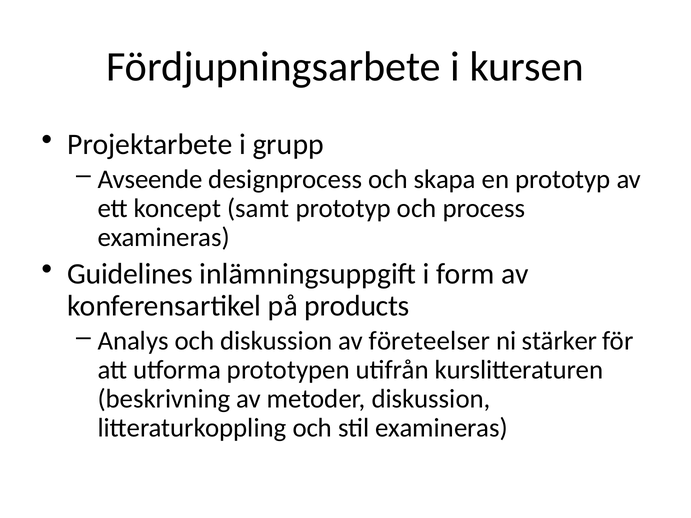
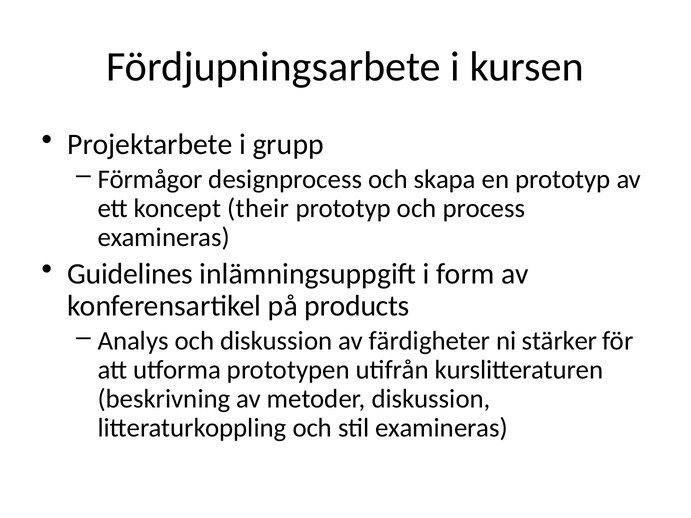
Avseende: Avseende -> Förmågor (150, 179)
samt: samt -> their (258, 208)
företeelser: företeelser -> färdigheter (430, 341)
